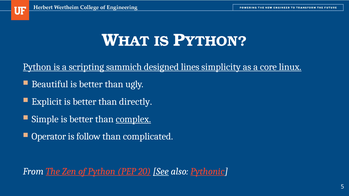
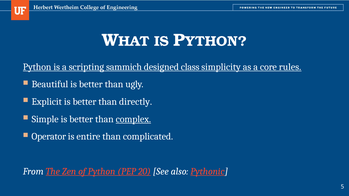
lines: lines -> class (190, 67)
linux: linux -> rules (290, 67)
follow: follow -> entire (88, 137)
See underline: present -> none (161, 172)
